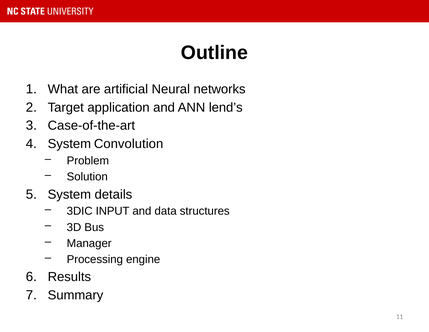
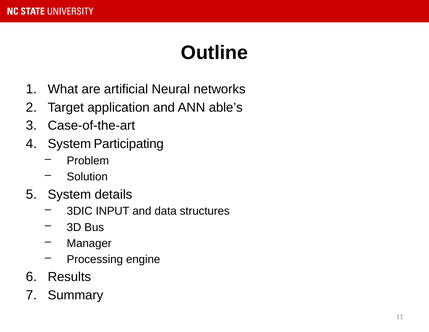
lend’s: lend’s -> able’s (226, 107)
Convolution: Convolution -> Participating (129, 144)
